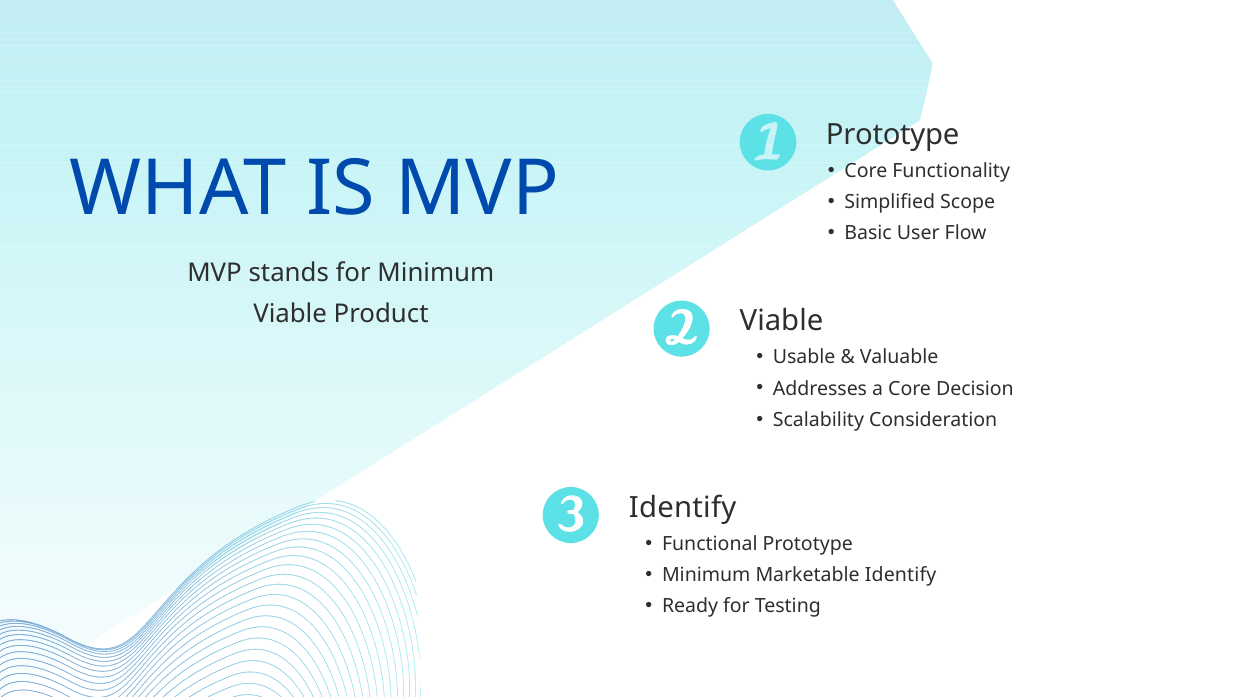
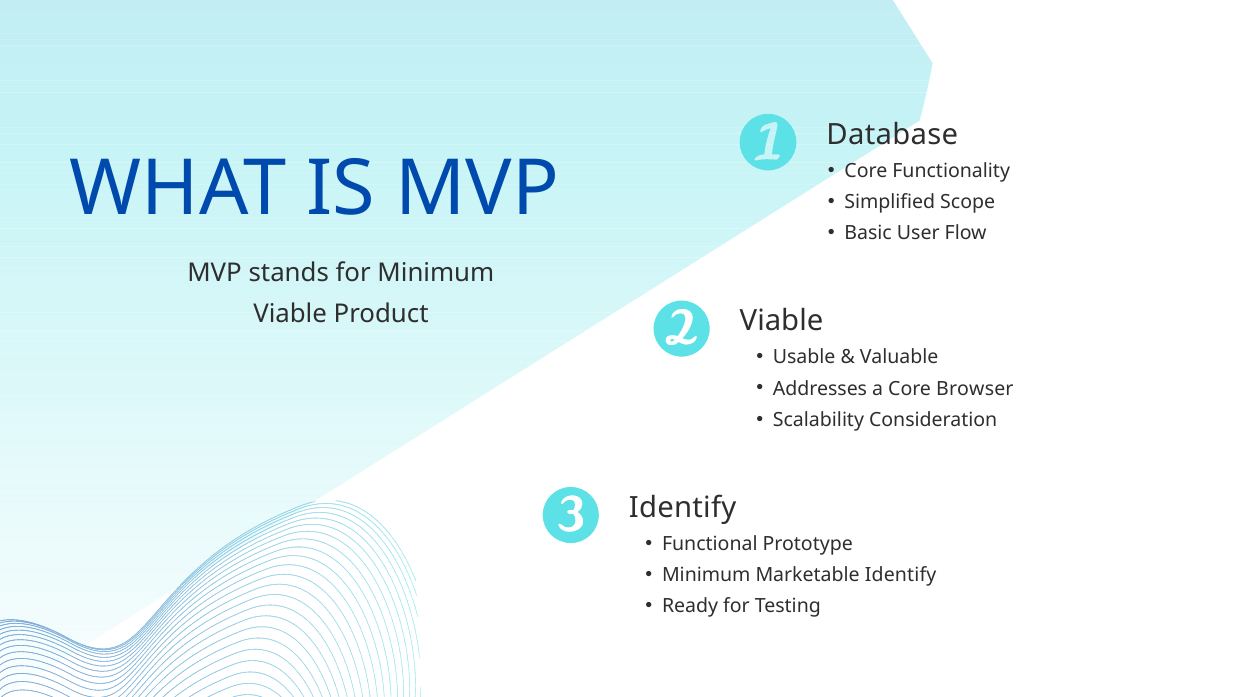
Prototype: Prototype -> Database (892, 135)
Decision: Decision -> Browser (975, 389)
